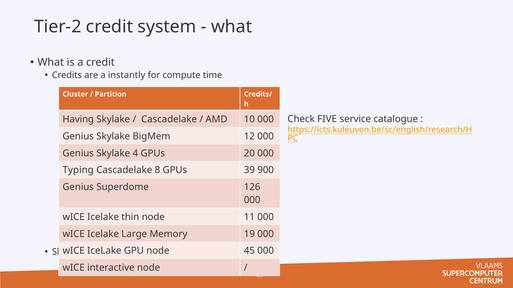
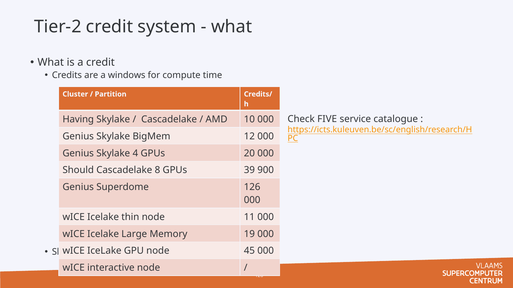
instantly: instantly -> windows (127, 75)
Typing: Typing -> Should (78, 170)
